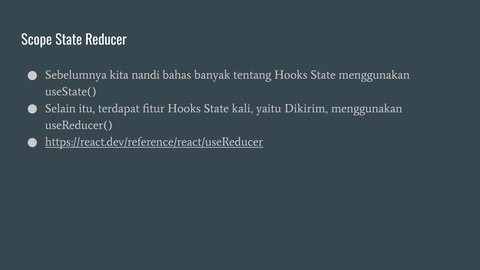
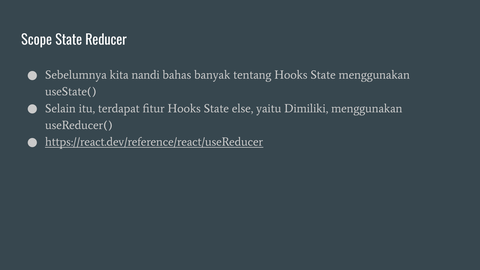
kali: kali -> else (243, 108)
Dikirim: Dikirim -> Dimiliki (306, 108)
